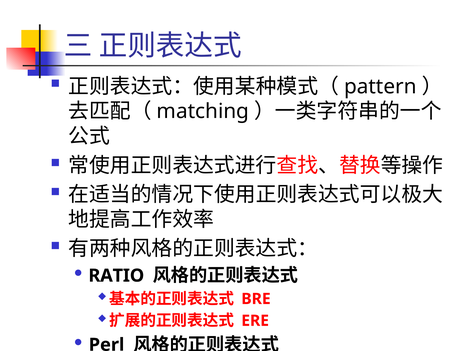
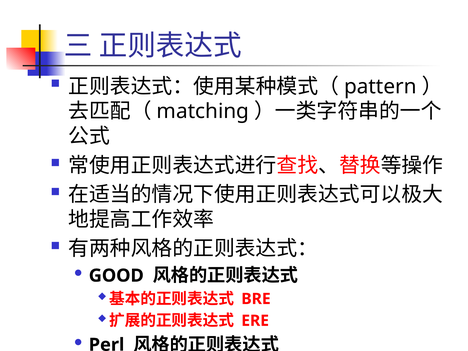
RATIO: RATIO -> GOOD (116, 276)
